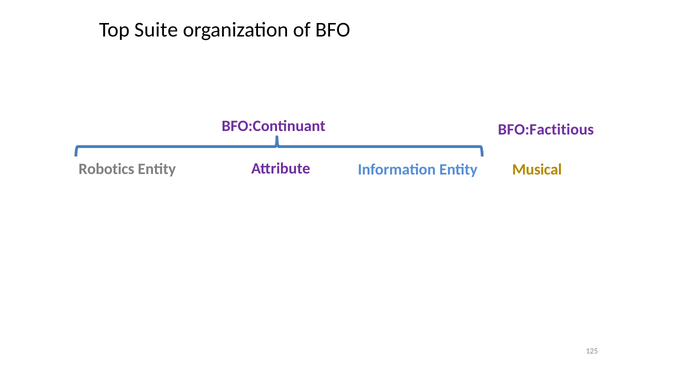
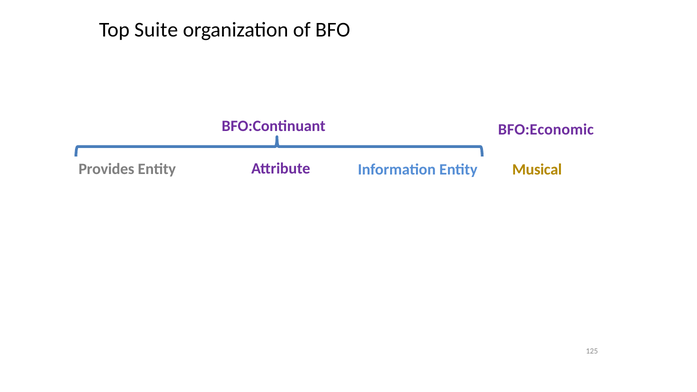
BFO:Factitious: BFO:Factitious -> BFO:Economic (546, 130)
Robotics: Robotics -> Provides (106, 169)
